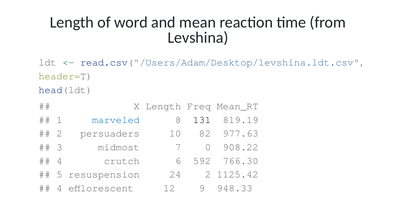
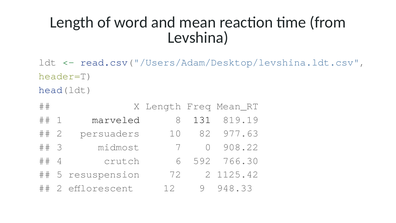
marveled colour: blue -> black (116, 120)
24: 24 -> 72 (175, 174)
4: 4 -> 2 (59, 188)
